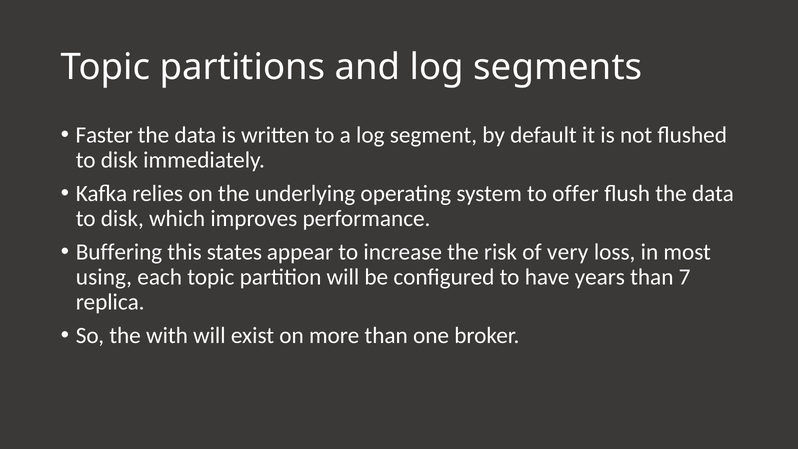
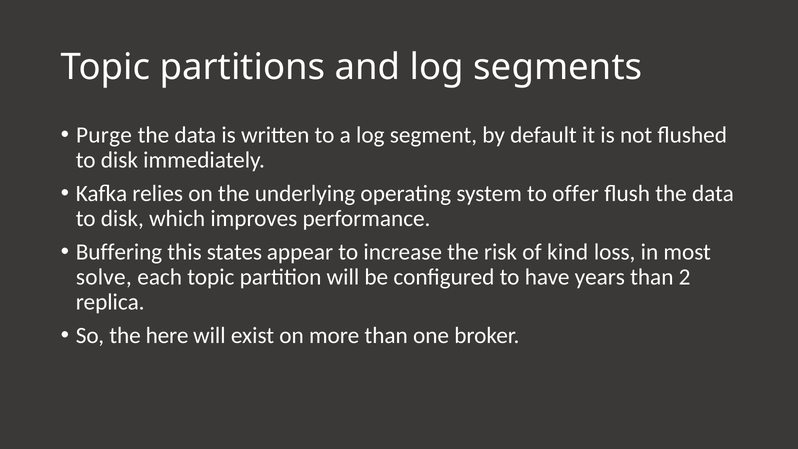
Faster: Faster -> Purge (104, 135)
very: very -> kind (568, 252)
using: using -> solve (104, 277)
7: 7 -> 2 (685, 277)
with: with -> here (167, 335)
